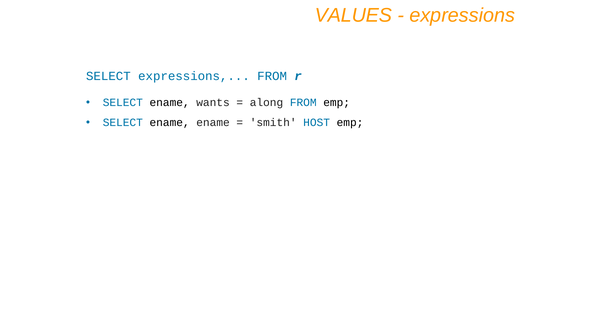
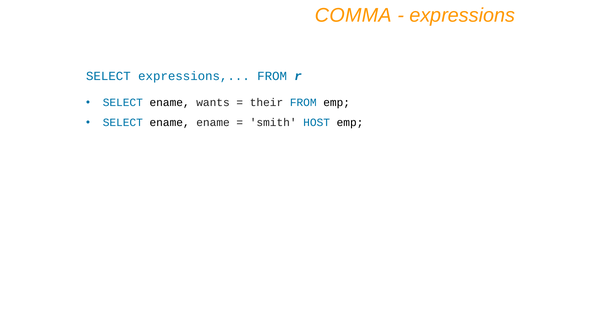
VALUES: VALUES -> COMMA (353, 15)
along: along -> their (266, 103)
